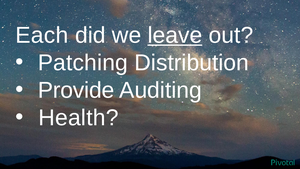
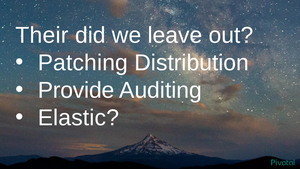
Each: Each -> Their (42, 35)
leave underline: present -> none (175, 35)
Health: Health -> Elastic (78, 118)
